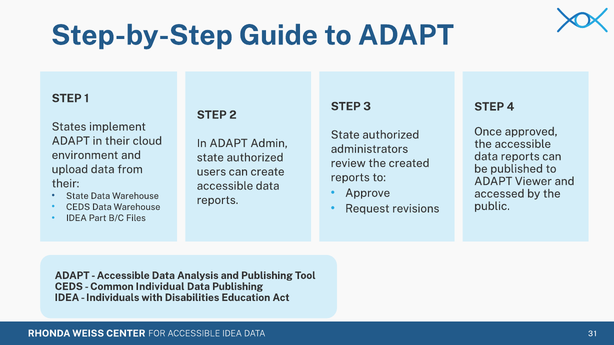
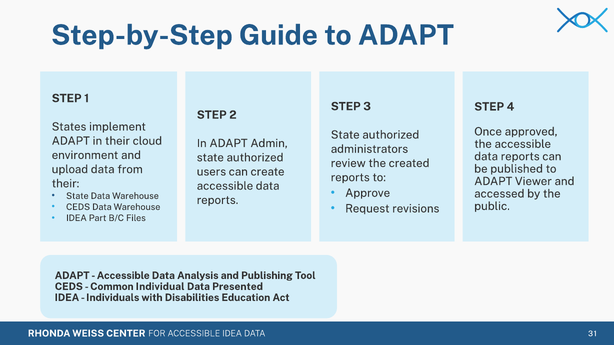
Data Publishing: Publishing -> Presented (238, 287)
